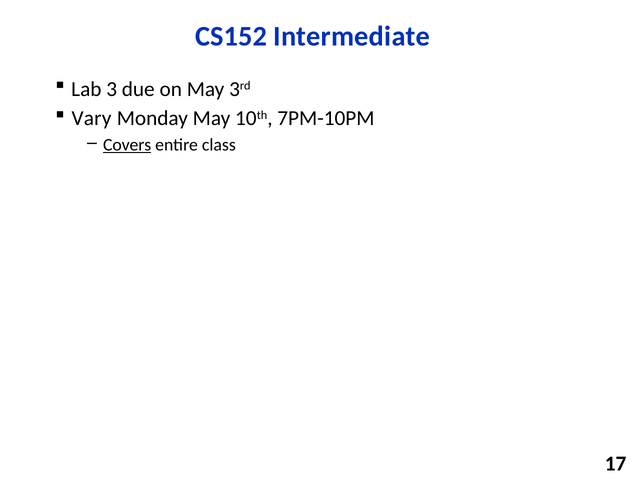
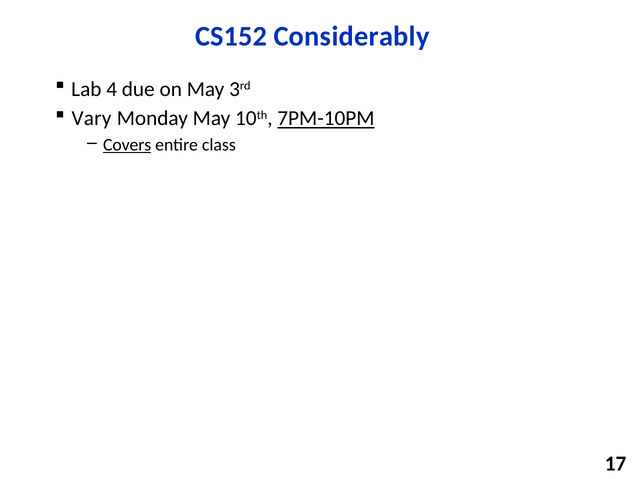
Intermediate: Intermediate -> Considerably (352, 36)
3: 3 -> 4 (112, 89)
7PM-10PM underline: none -> present (326, 118)
